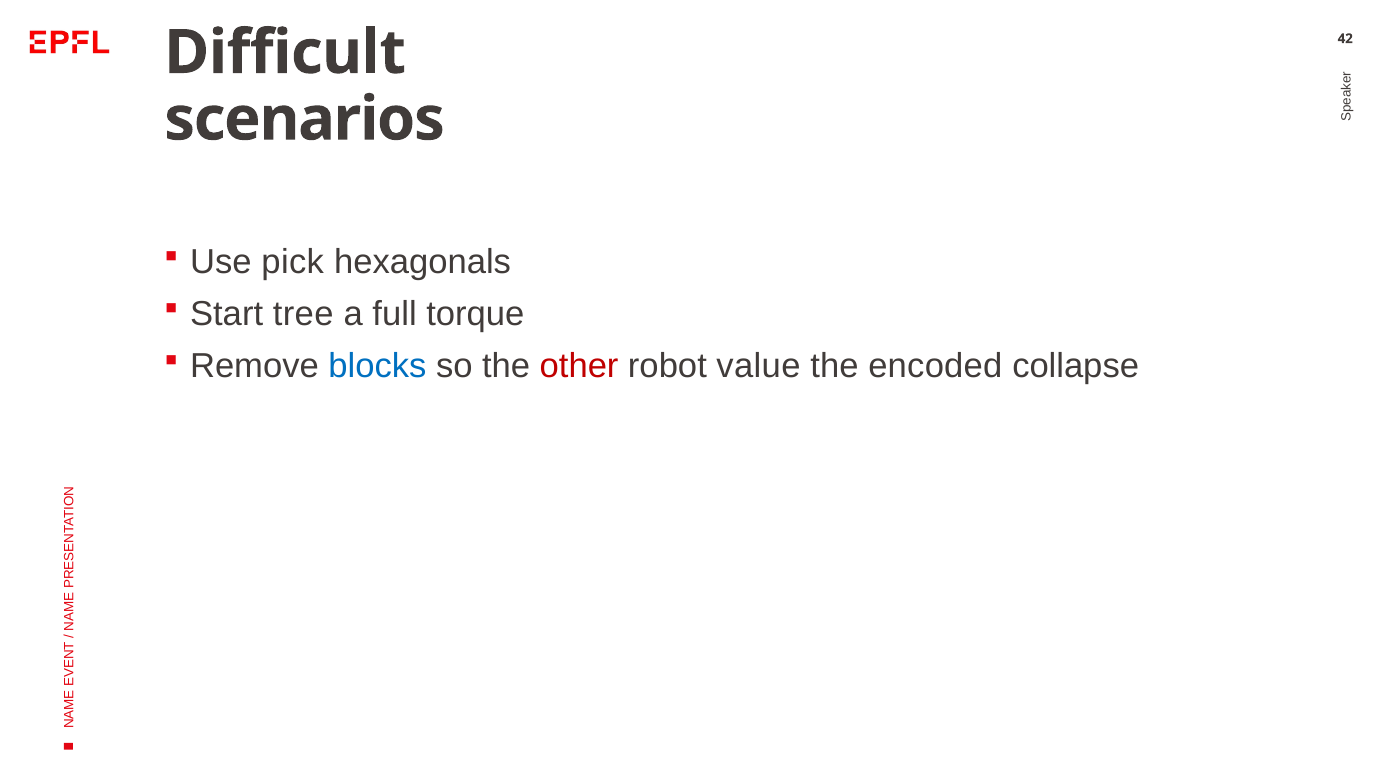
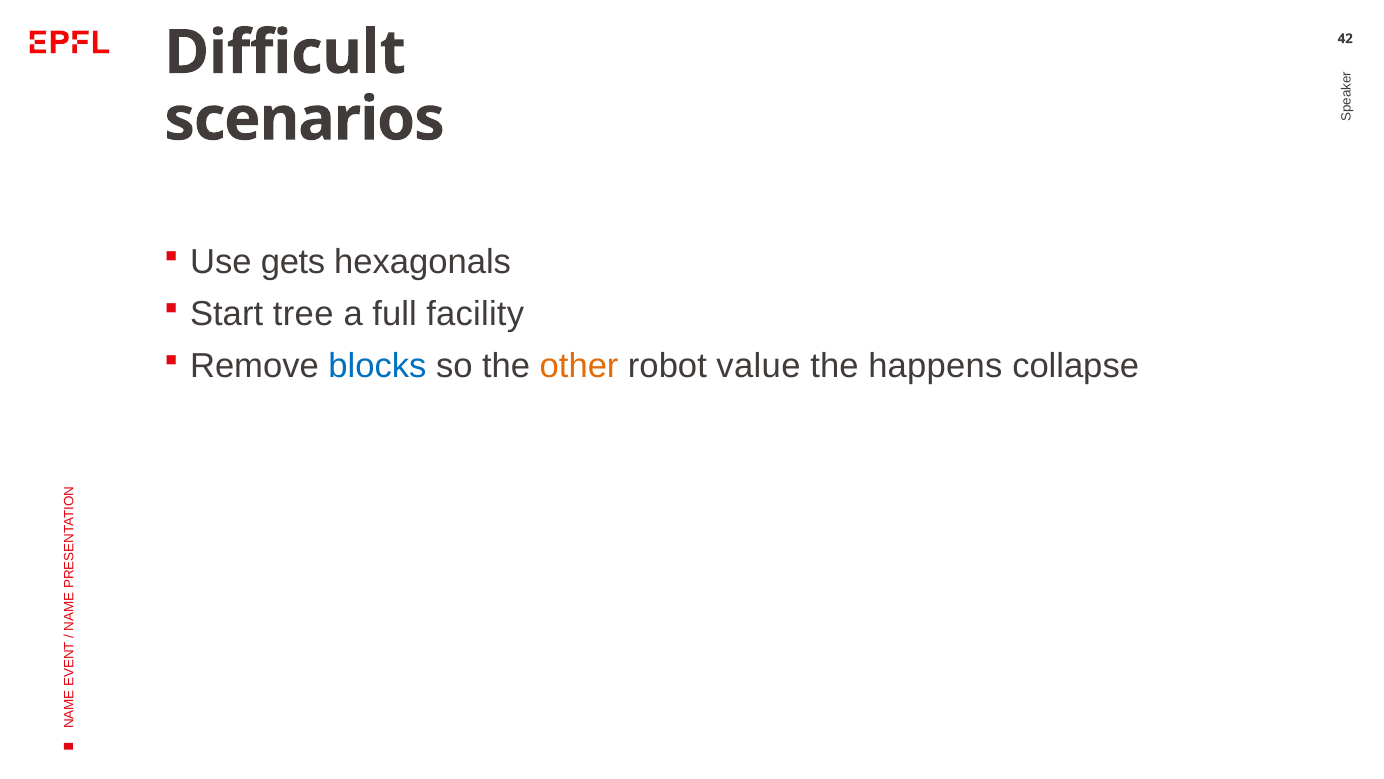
pick: pick -> gets (293, 262)
torque: torque -> facility (475, 314)
other colour: red -> orange (579, 366)
encoded: encoded -> happens (935, 366)
